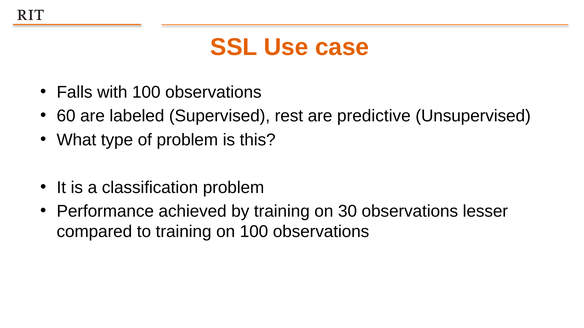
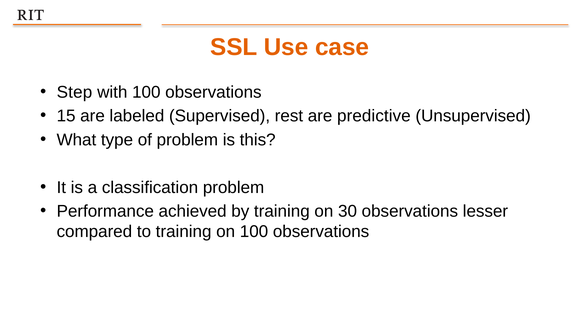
Falls: Falls -> Step (74, 92)
60: 60 -> 15 (66, 116)
